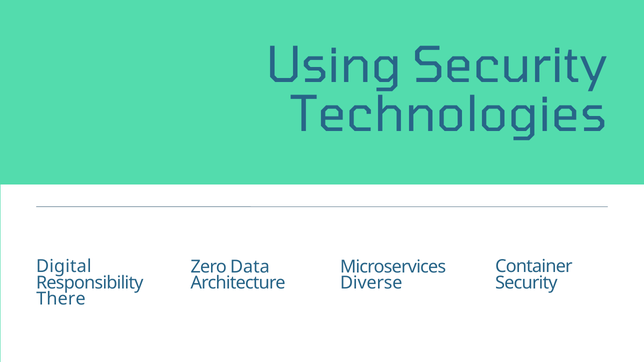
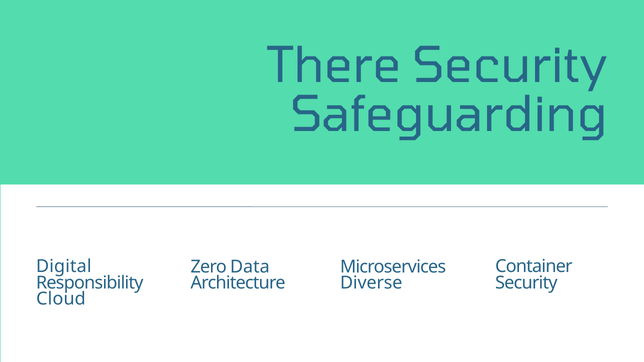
Using: Using -> There (334, 66)
Technologies: Technologies -> Safeguarding (449, 115)
There: There -> Cloud (61, 299)
